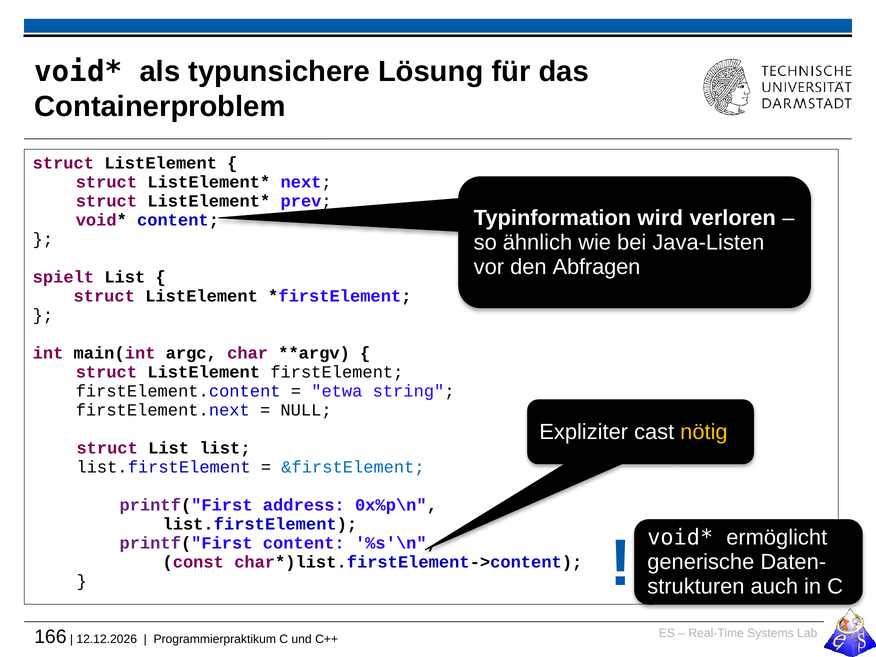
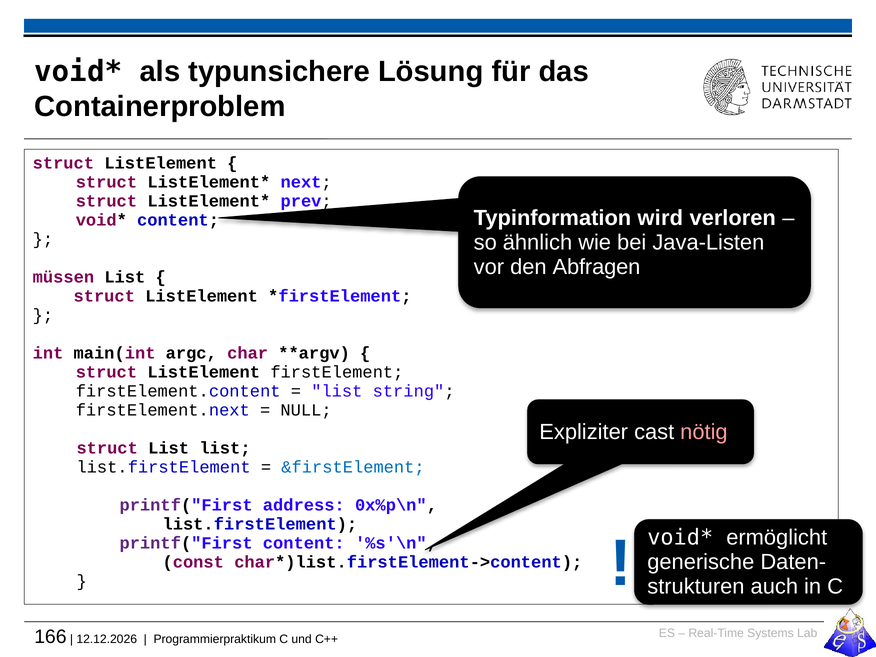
spielt: spielt -> müssen (63, 277)
etwa: etwa -> list (337, 391)
nötig colour: yellow -> pink (704, 432)
